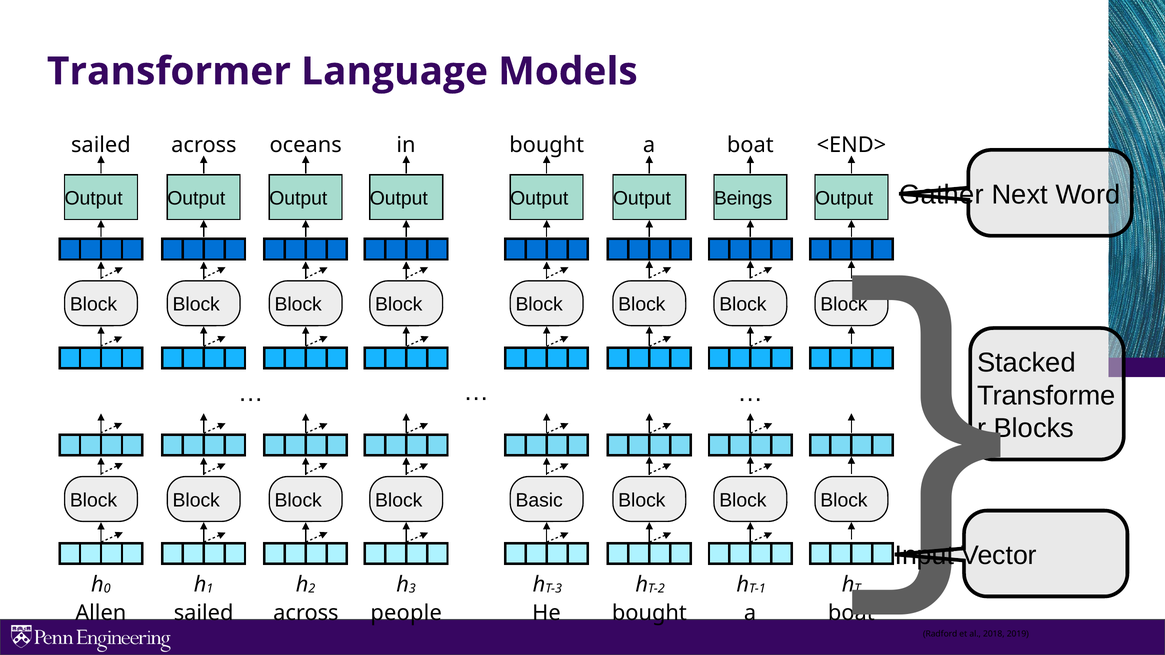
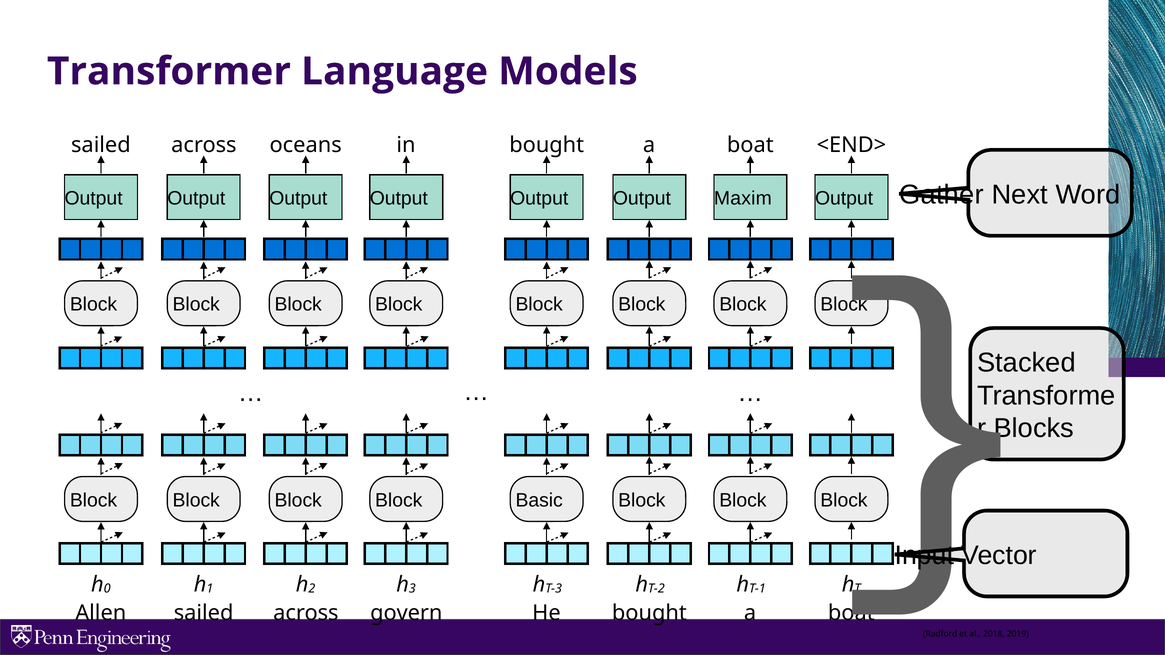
Beings: Beings -> Maxim (743, 199)
people: people -> govern (406, 613)
